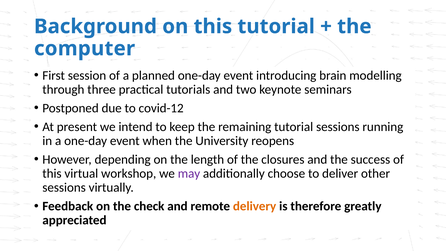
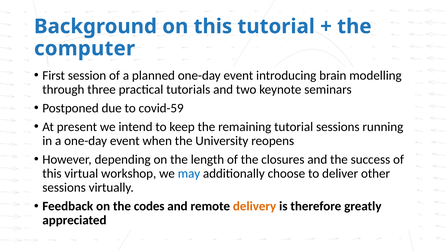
covid-12: covid-12 -> covid-59 (161, 108)
may colour: purple -> blue (189, 173)
check: check -> codes (149, 206)
